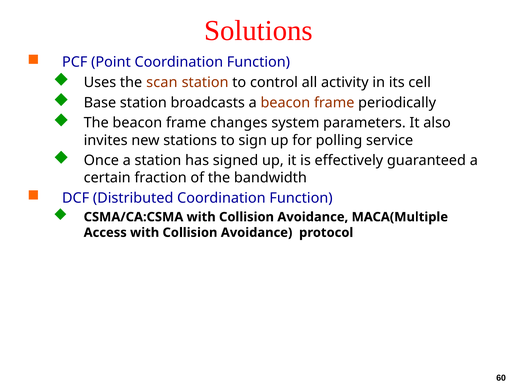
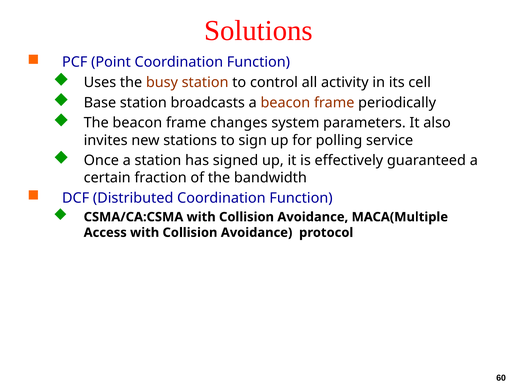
scan: scan -> busy (162, 82)
